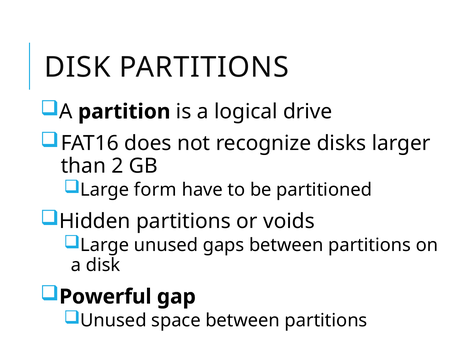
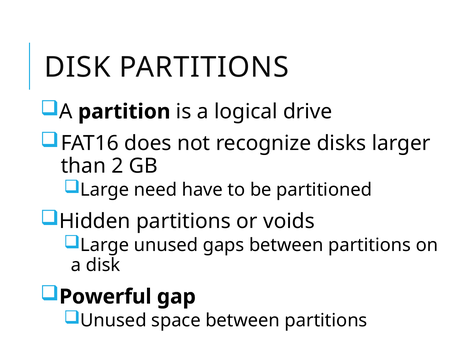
form: form -> need (155, 190)
